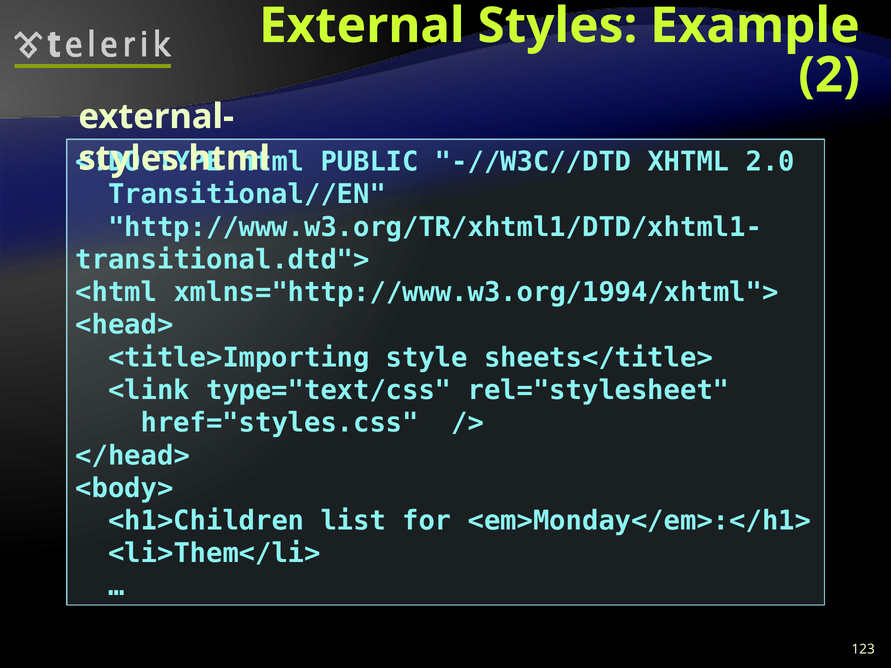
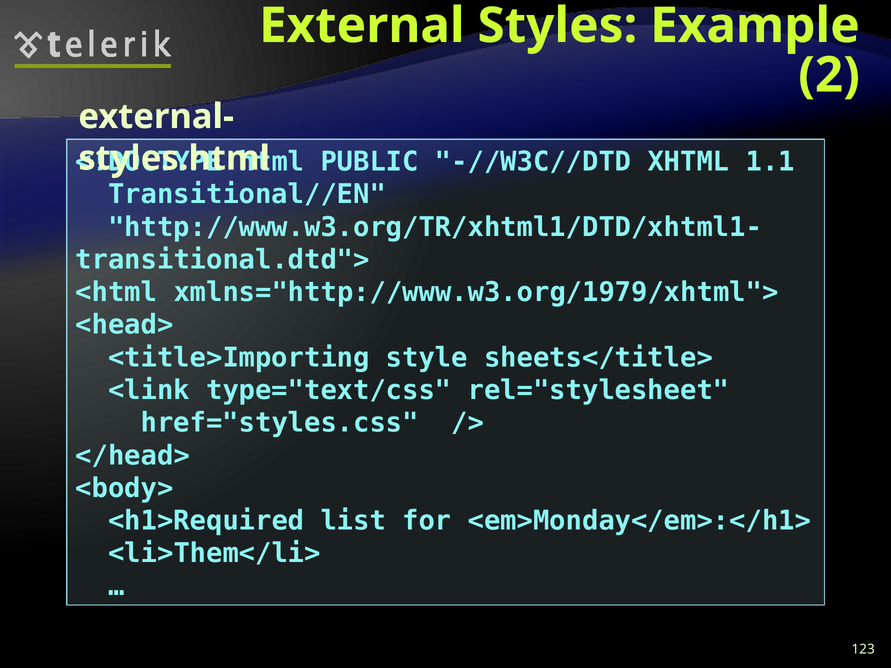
2.0: 2.0 -> 1.1 (770, 162)
xmlns="http://www.w3.org/1994/xhtml">: xmlns="http://www.w3.org/1994/xhtml"> -> xmlns="http://www.w3.org/1979/xhtml"> (476, 292)
<h1>Children: <h1>Children -> <h1>Required (206, 521)
